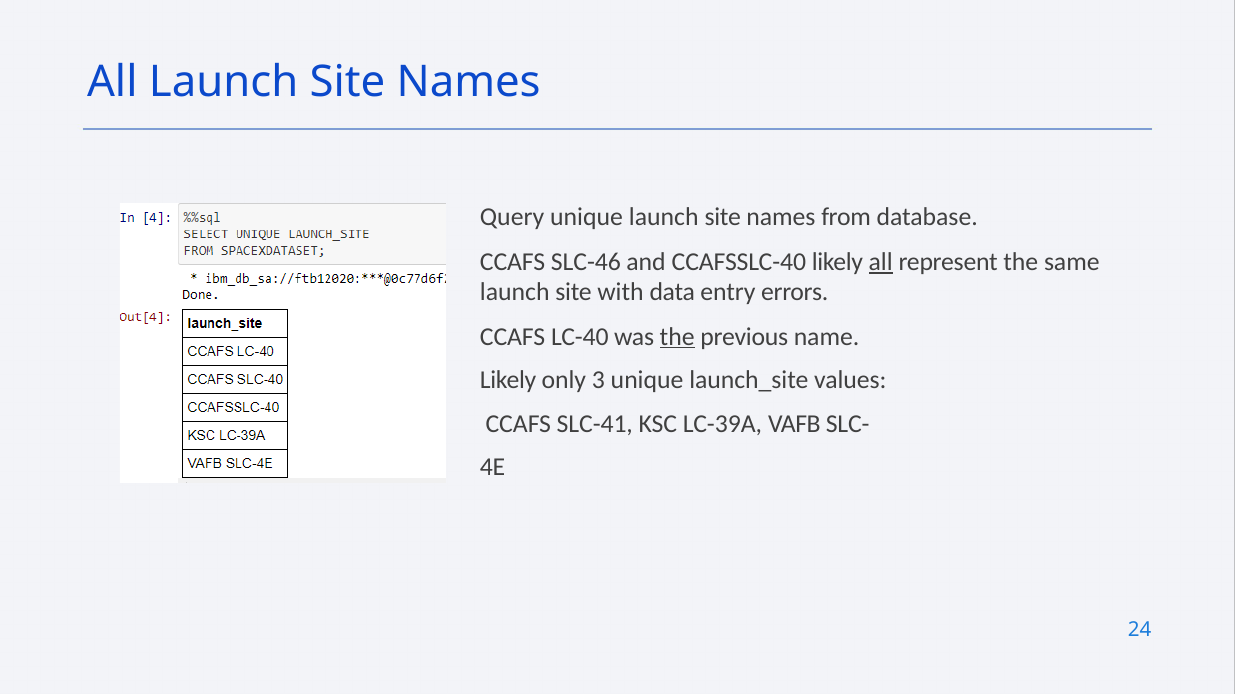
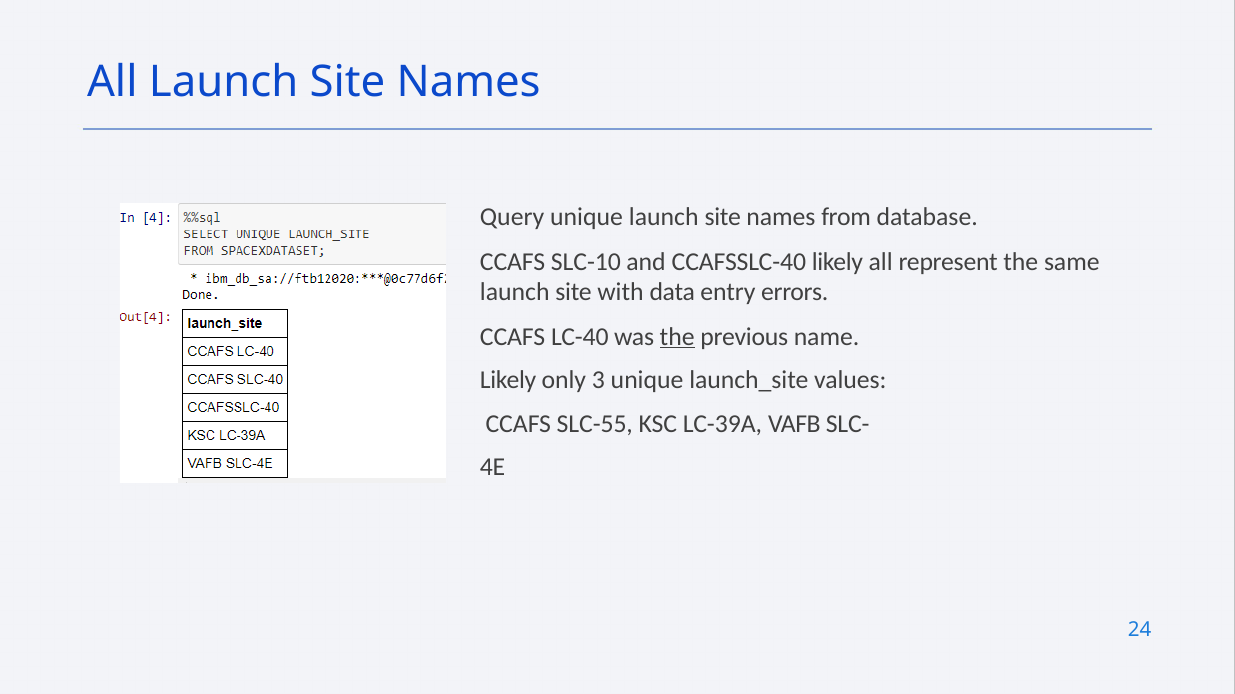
SLC-46: SLC-46 -> SLC-10 (586, 262)
all underline: present -> none (881, 262)
SLC-41: SLC-41 -> SLC-55 (595, 424)
